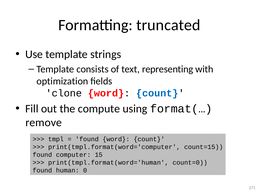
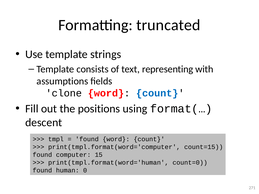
optimization: optimization -> assumptions (62, 81)
compute: compute -> positions (99, 109)
remove: remove -> descent (44, 123)
